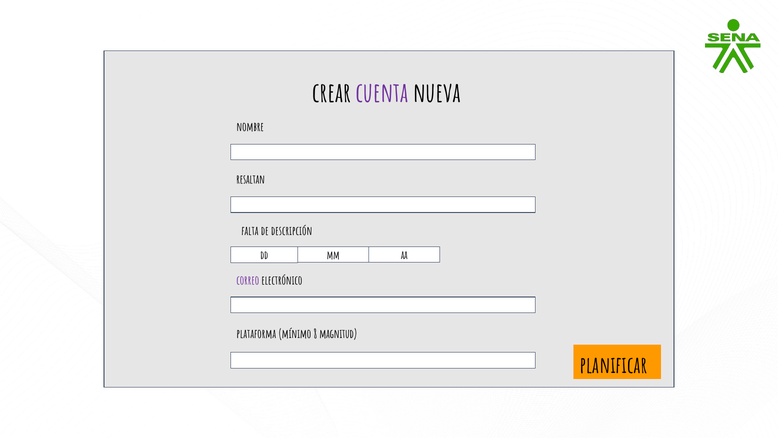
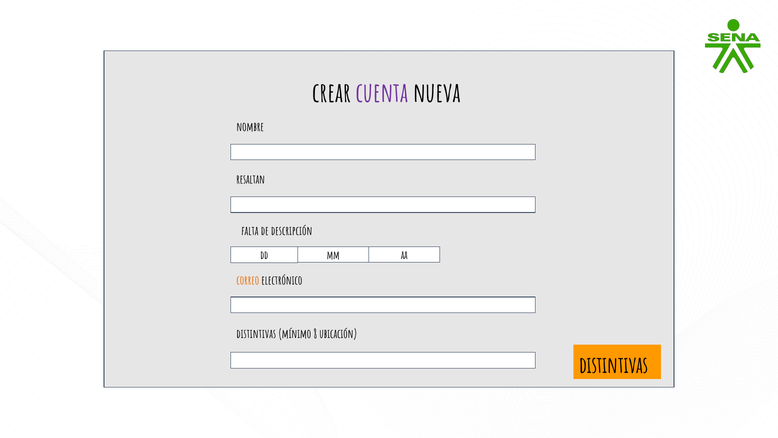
correo colour: purple -> orange (248, 281)
plataforma: plataforma -> distintivas (256, 334)
magnitud: magnitud -> ubicación (338, 334)
planificar: planificar -> distintivas (614, 365)
